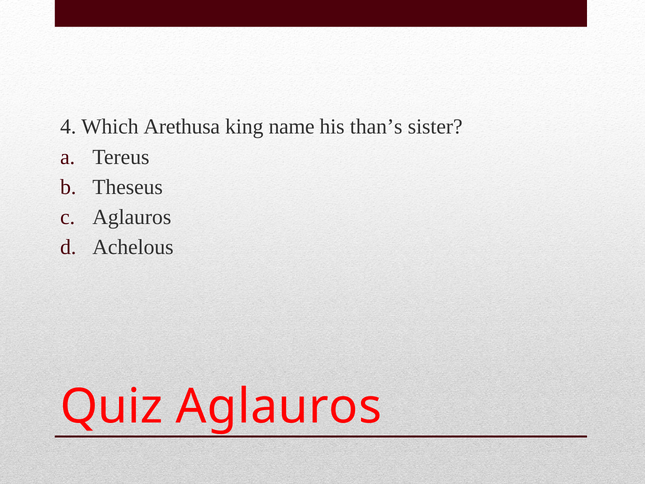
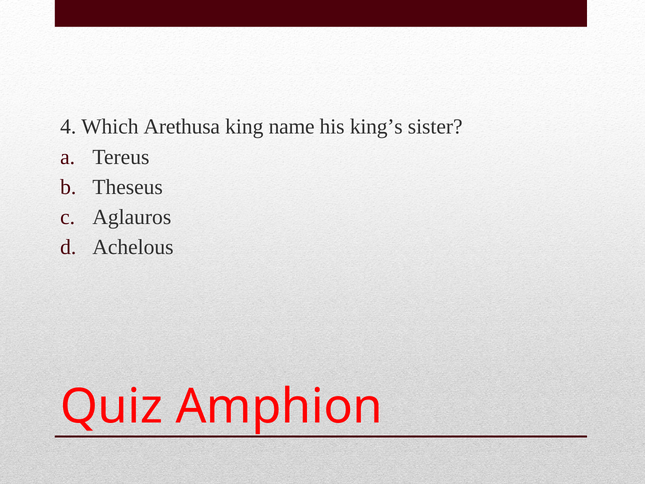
than’s: than’s -> king’s (376, 127)
Quiz Aglauros: Aglauros -> Amphion (279, 406)
